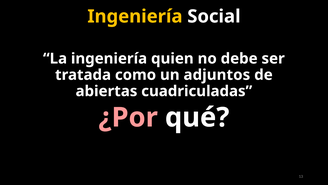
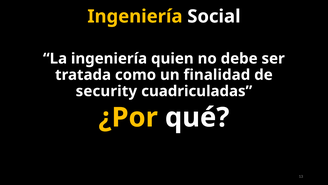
adjuntos: adjuntos -> finalidad (217, 75)
abiertas: abiertas -> security (106, 91)
¿Por colour: pink -> yellow (128, 117)
